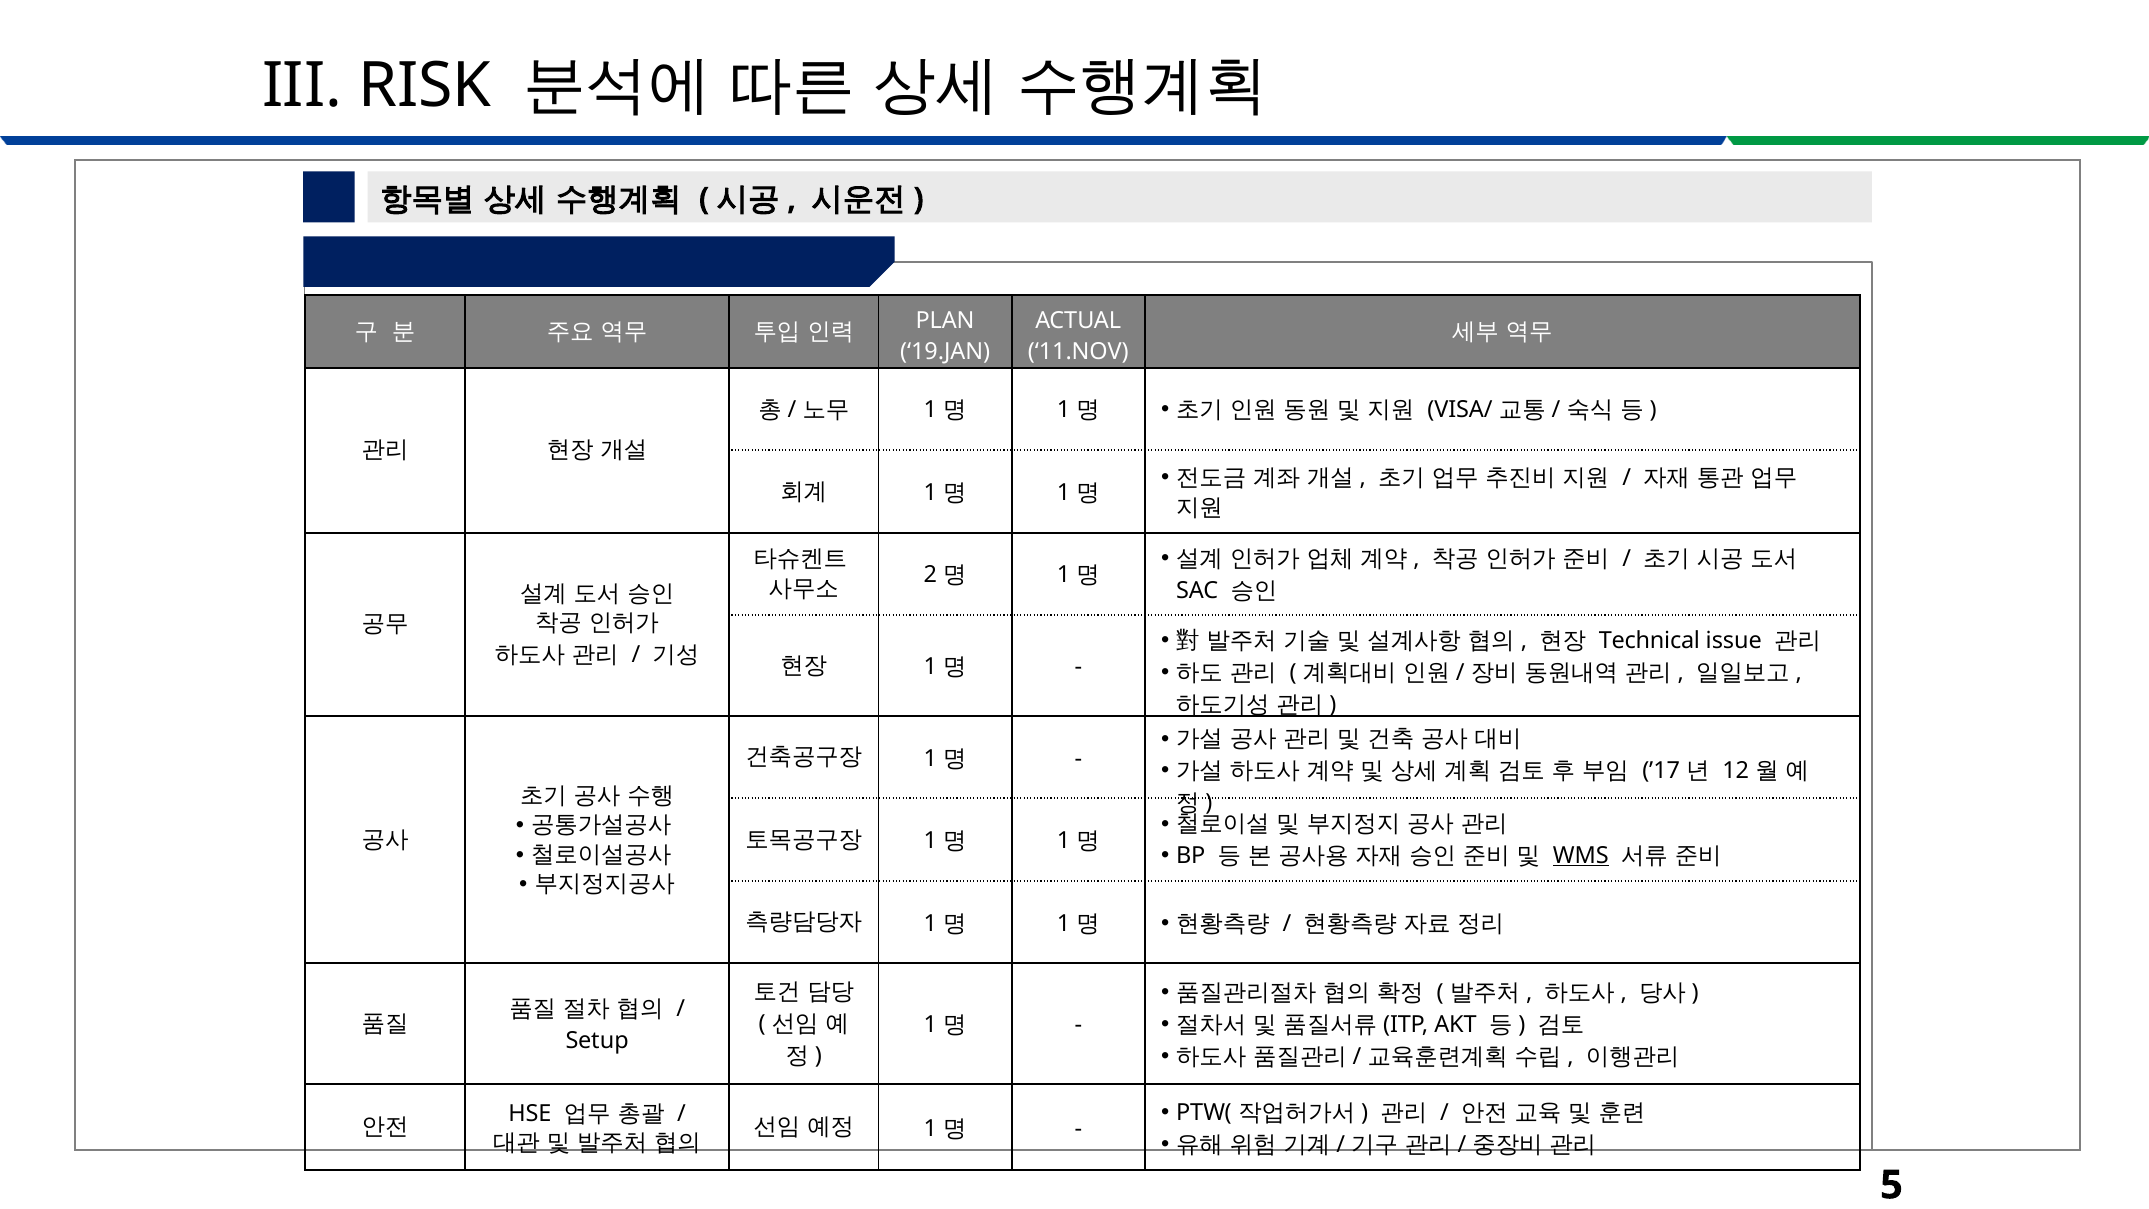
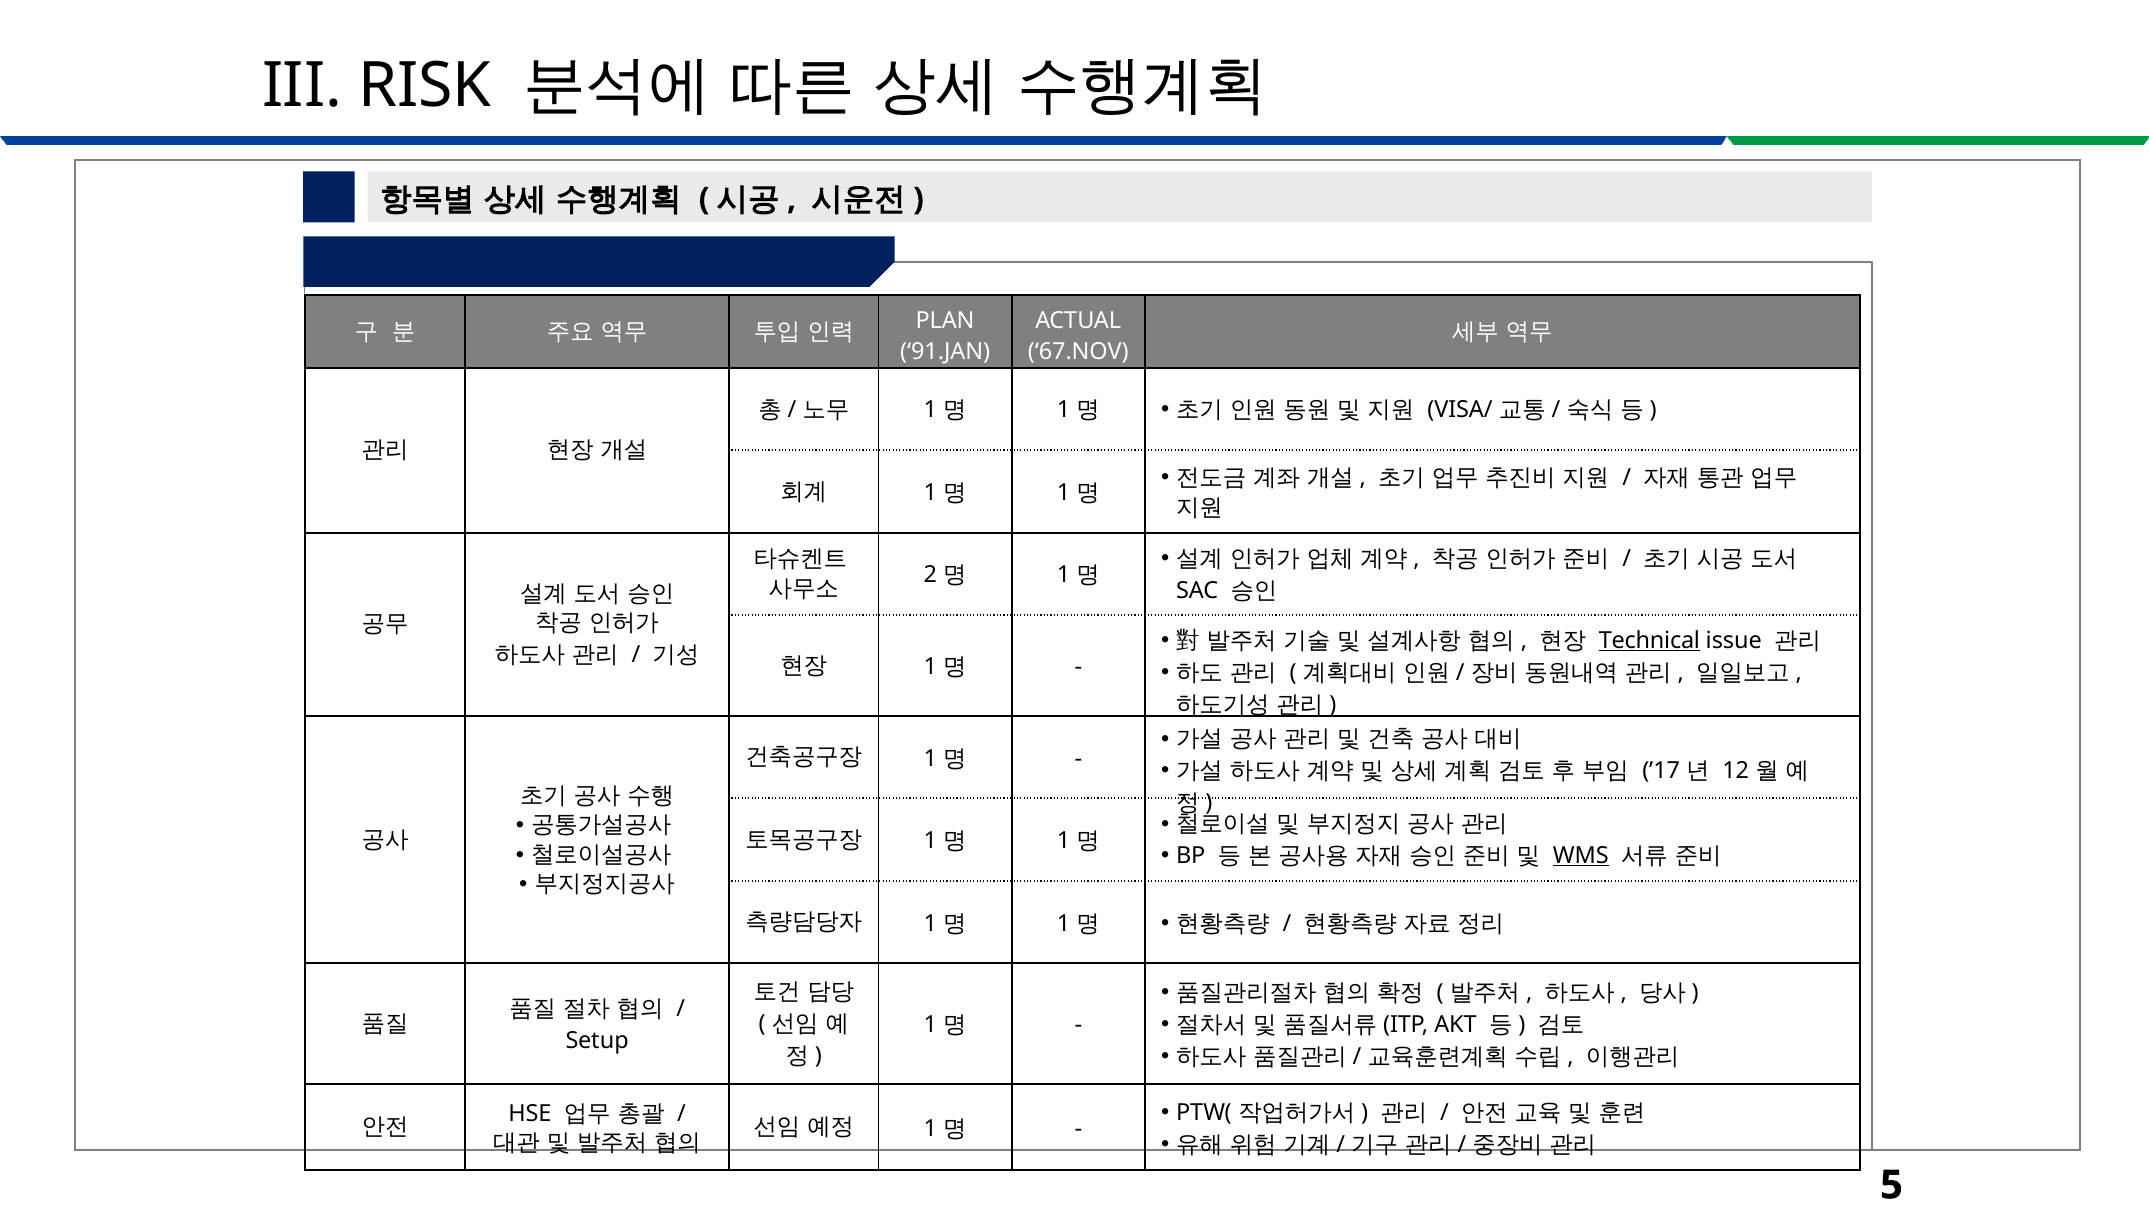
19.JAN: 19.JAN -> 91.JAN (945, 352)
11.NOV: 11.NOV -> 67.NOV (1078, 352)
Technical underline: none -> present (1649, 640)
